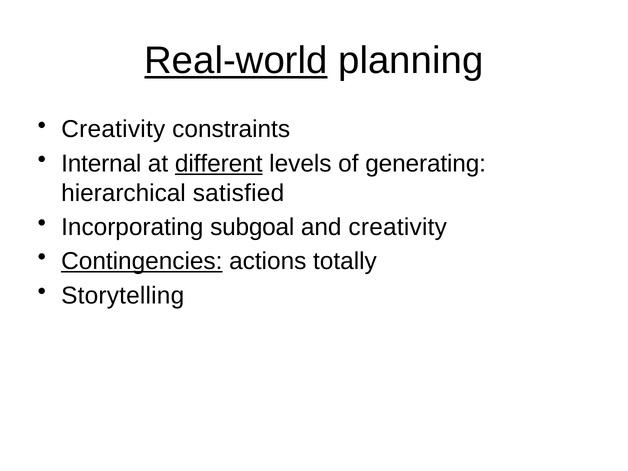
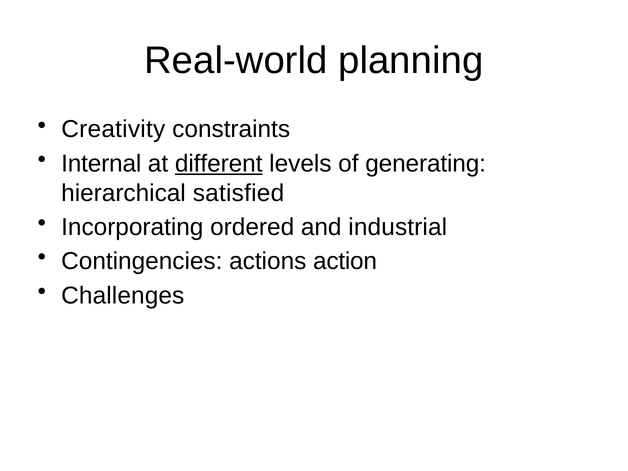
Real-world underline: present -> none (236, 61)
subgoal: subgoal -> ordered (252, 227)
and creativity: creativity -> industrial (398, 227)
Contingencies underline: present -> none (142, 261)
totally: totally -> action (345, 261)
Storytelling: Storytelling -> Challenges (123, 296)
